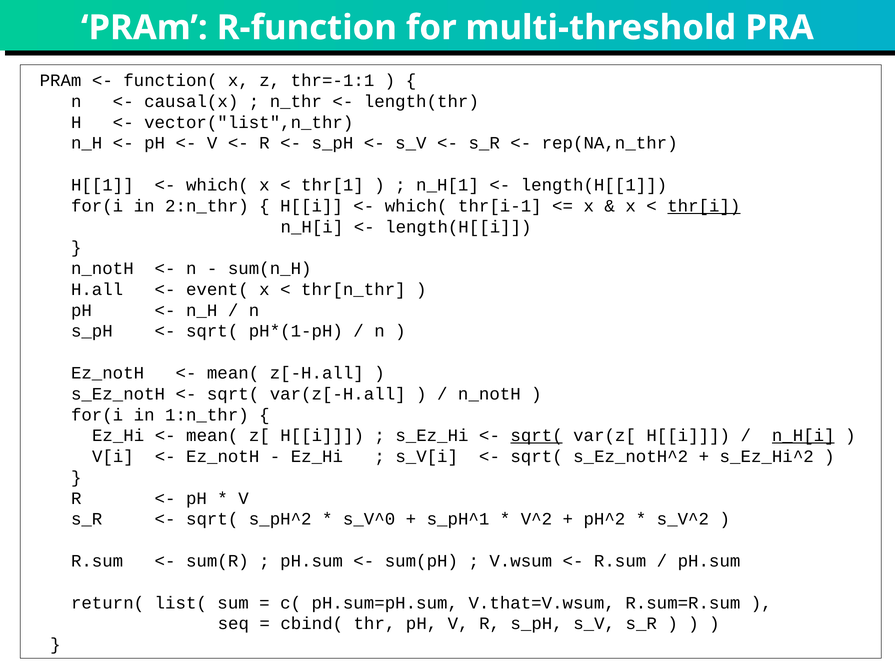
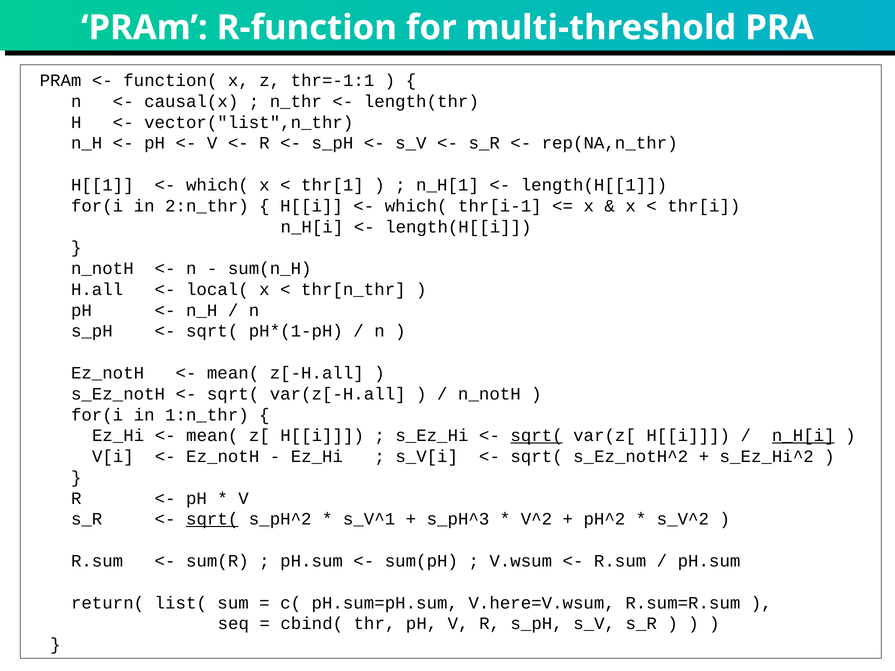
thr[i underline: present -> none (704, 206)
event(: event( -> local( (217, 290)
sqrt( underline: none -> present (212, 519)
s_V^0: s_V^0 -> s_V^1 (369, 519)
s_pH^1: s_pH^1 -> s_pH^3 (458, 519)
V.that=V.wsum: V.that=V.wsum -> V.here=V.wsum (542, 603)
